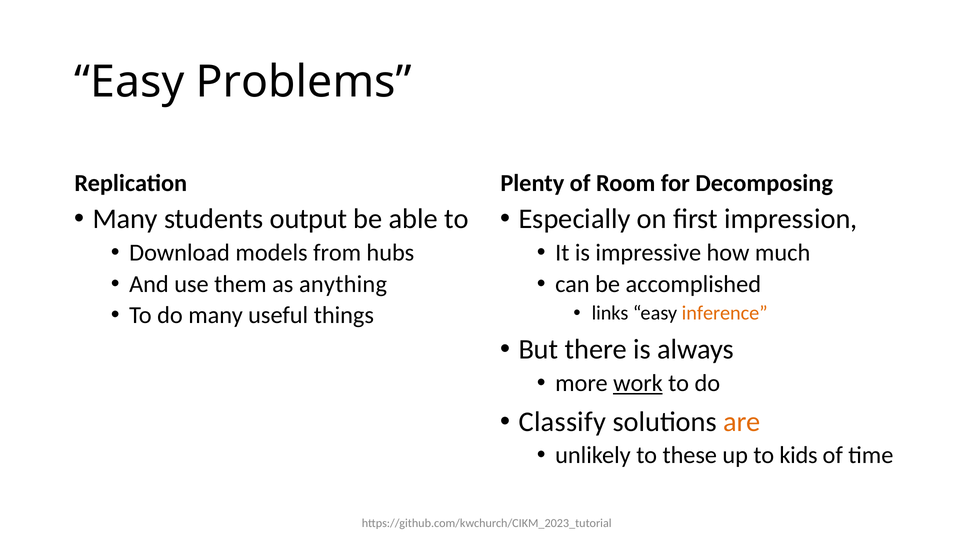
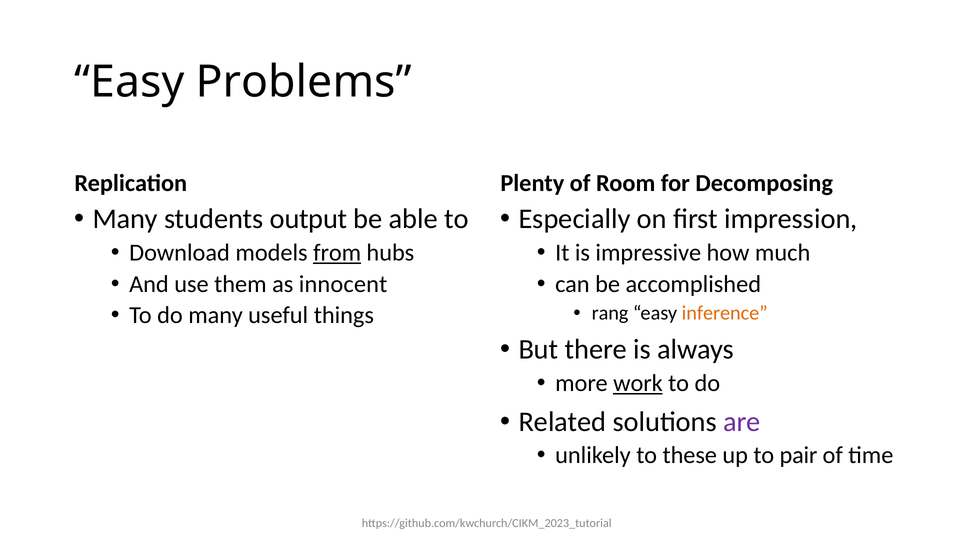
from underline: none -> present (337, 253)
anything: anything -> innocent (343, 284)
links: links -> rang (610, 313)
Classify: Classify -> Related (563, 422)
are colour: orange -> purple (742, 422)
kids: kids -> pair (799, 455)
